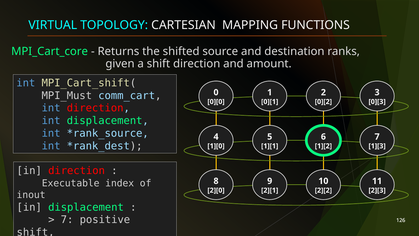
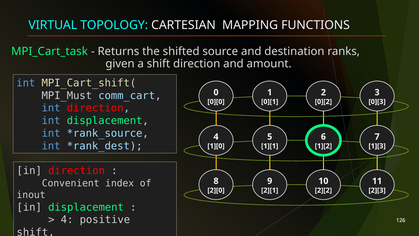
MPI_Cart_core: MPI_Cart_core -> MPI_Cart_task (50, 51)
Executable: Executable -> Convenient (71, 183)
7: 7 -> 4 (67, 220)
